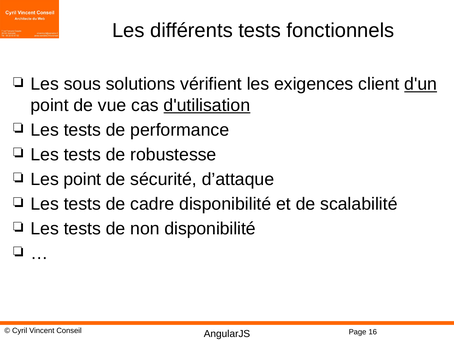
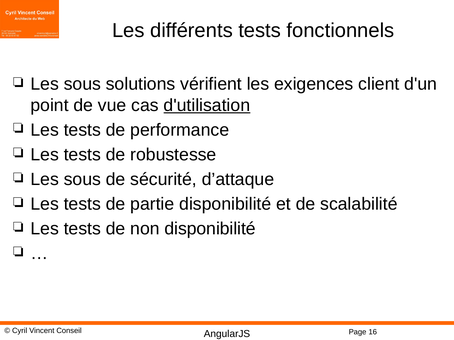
d'un underline: present -> none (421, 84)
point: point -> sous (82, 180)
cadre: cadre -> partie (152, 204)
